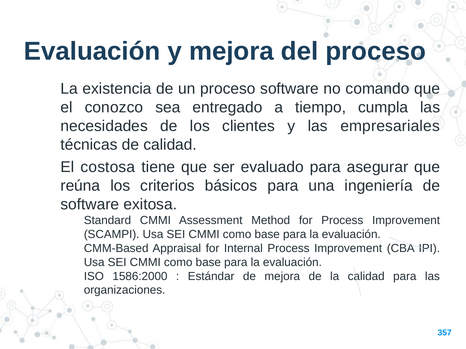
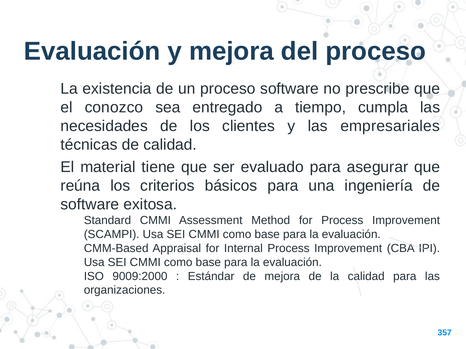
comando: comando -> prescribe (378, 89)
costosa: costosa -> material (108, 167)
1586:2000: 1586:2000 -> 9009:2000 (140, 277)
